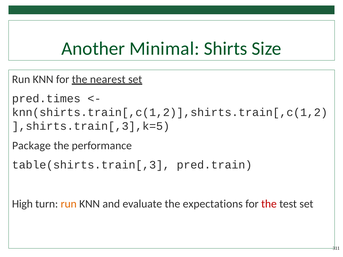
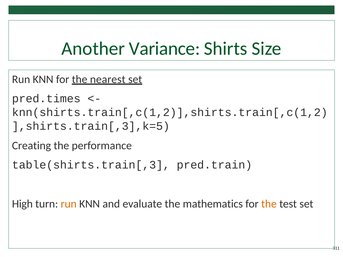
Minimal: Minimal -> Variance (165, 49)
Package: Package -> Creating (32, 146)
expectations: expectations -> mathematics (213, 204)
the colour: red -> orange (269, 204)
